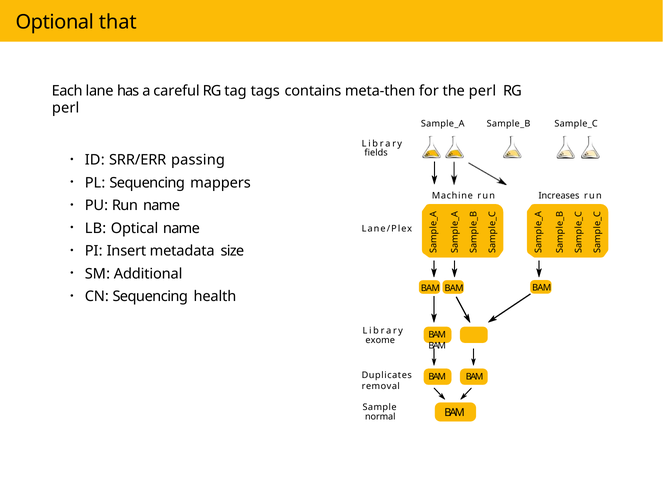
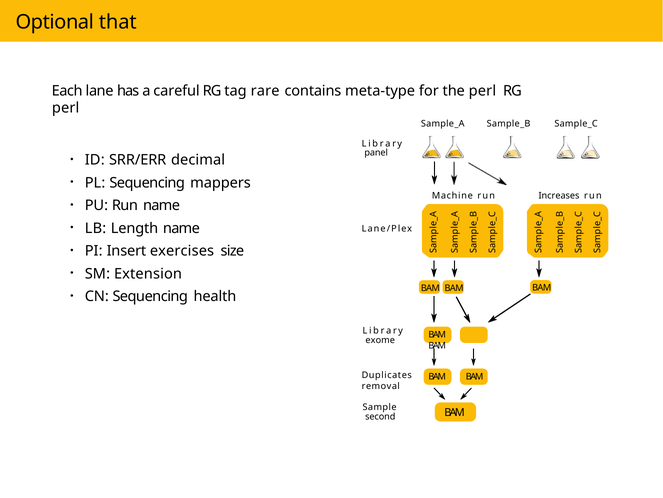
tags: tags -> rare (265, 91)
meta-then: meta-then -> meta-type (380, 91)
fields: fields -> panel (376, 153)
passing: passing -> decimal (198, 160)
Optical: Optical -> Length (135, 228)
metadata: metadata -> exercises (182, 251)
Additional: Additional -> Extension (148, 274)
normal: normal -> second (380, 417)
